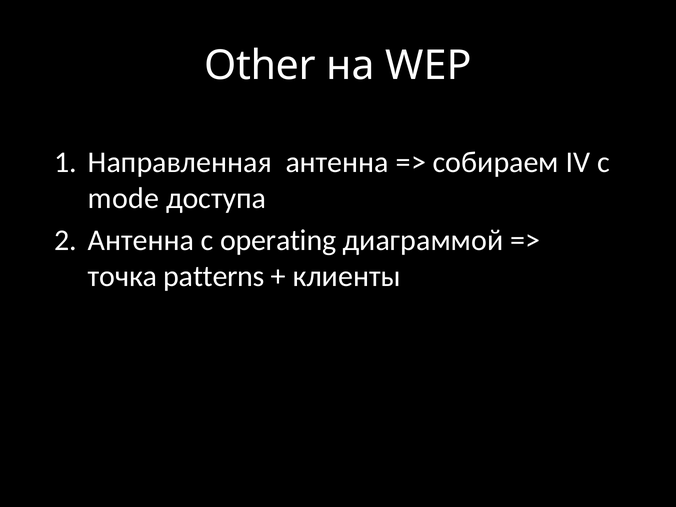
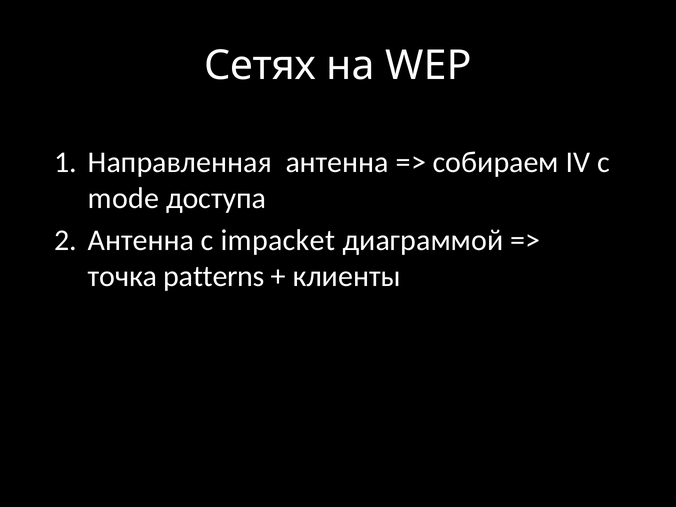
Other: Other -> Сетях (260, 65)
operating: operating -> impacket (278, 240)
